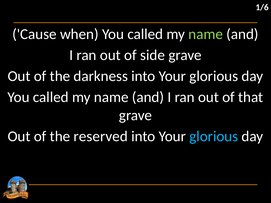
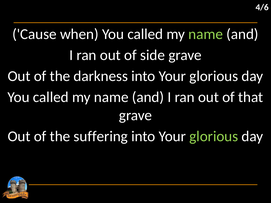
1/6: 1/6 -> 4/6 (262, 7)
reserved: reserved -> suffering (101, 136)
glorious colour: light blue -> light green (214, 136)
